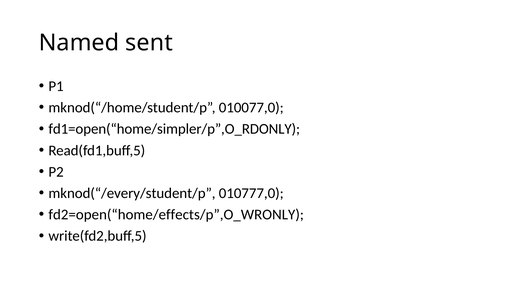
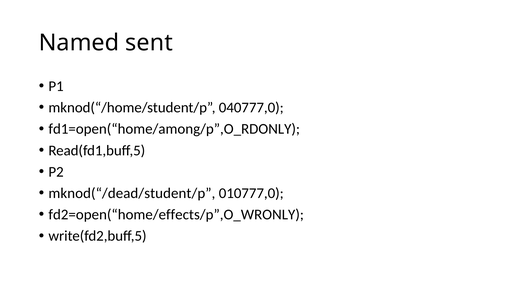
010077,0: 010077,0 -> 040777,0 (251, 108)
fd1=open(“home/simpler/p”,O_RDONLY: fd1=open(“home/simpler/p”,O_RDONLY -> fd1=open(“home/among/p”,O_RDONLY (174, 129)
mknod(“/every/student/p: mknod(“/every/student/p -> mknod(“/dead/student/p (132, 193)
